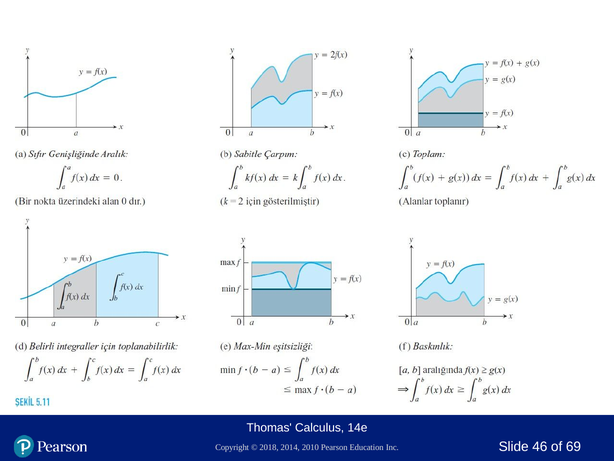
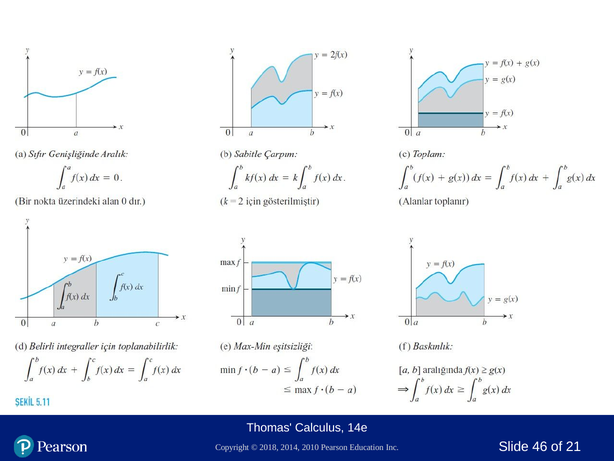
69: 69 -> 21 (574, 446)
